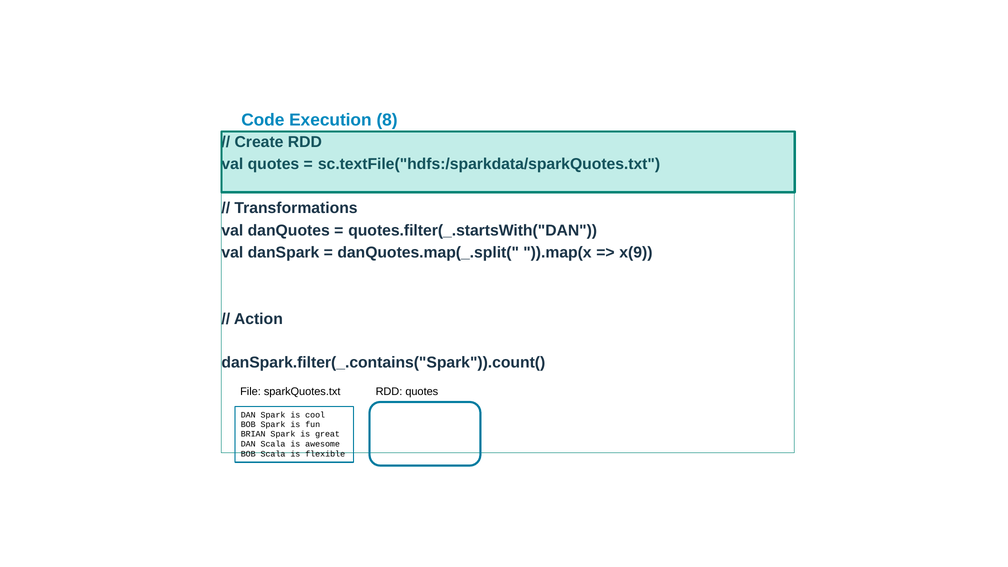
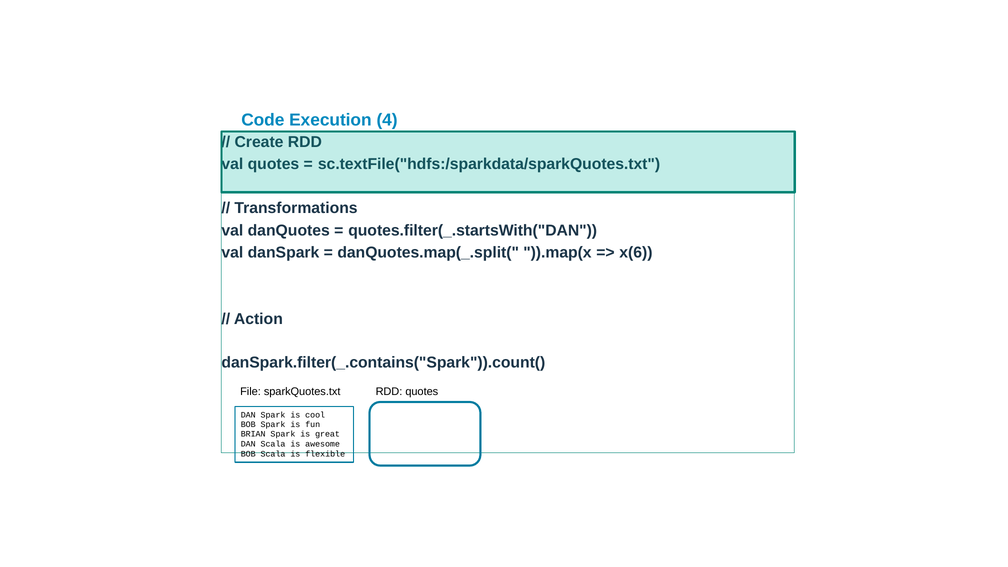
8: 8 -> 4 (387, 120)
x(9: x(9 -> x(6 (636, 253)
